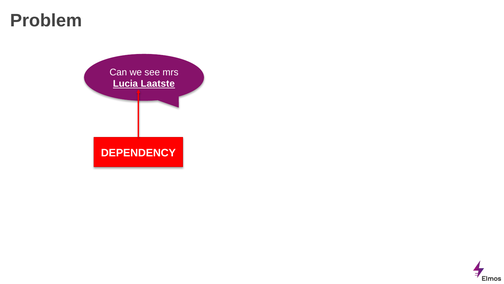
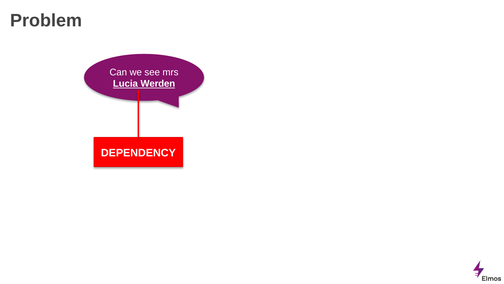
Laatste: Laatste -> Werden (158, 84)
